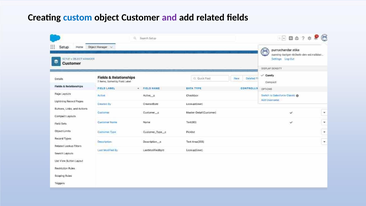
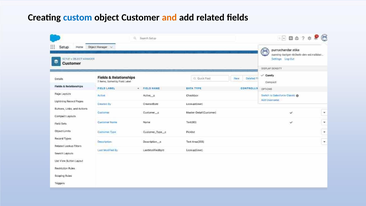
and colour: purple -> orange (169, 17)
